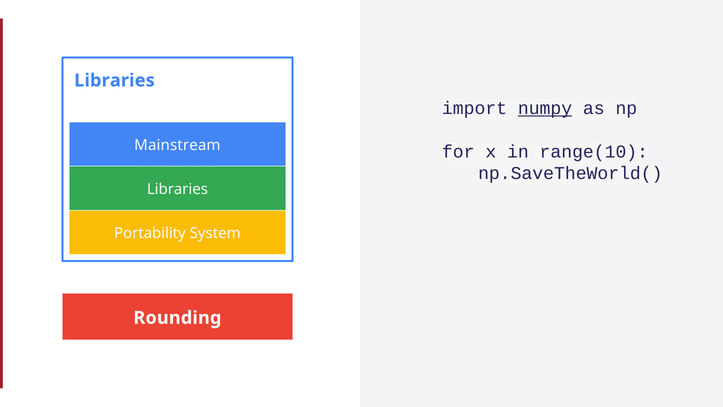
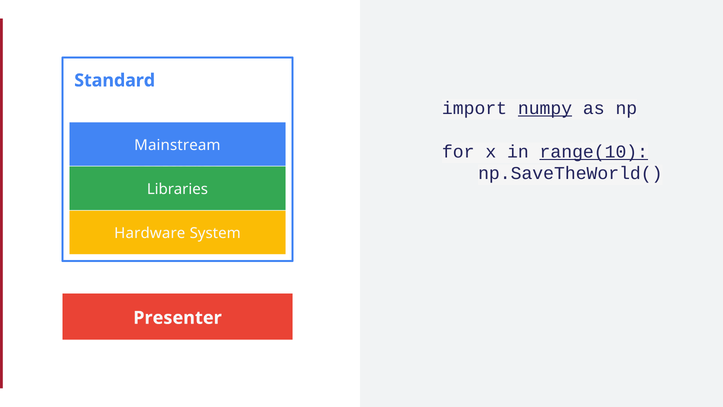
Libraries: Libraries -> Standard (115, 80)
range(10 underline: none -> present (594, 152)
Portability: Portability -> Hardware (150, 233)
Rounding: Rounding -> Presenter (177, 318)
